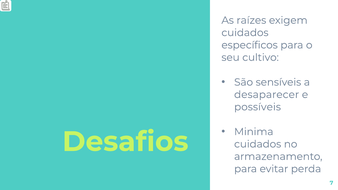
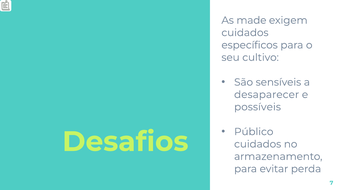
raízes: raízes -> made (251, 20)
Minima: Minima -> Público (254, 132)
